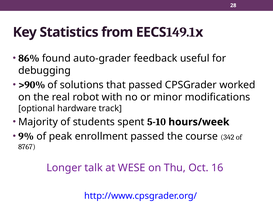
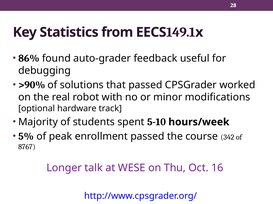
9%: 9% -> 5% (26, 137)
